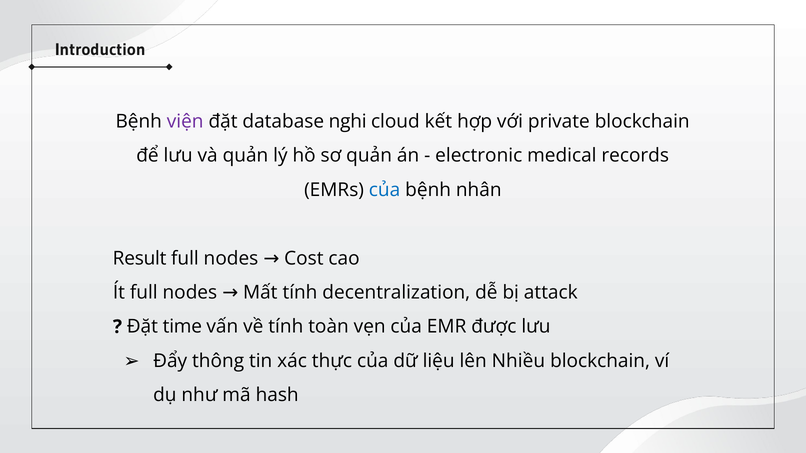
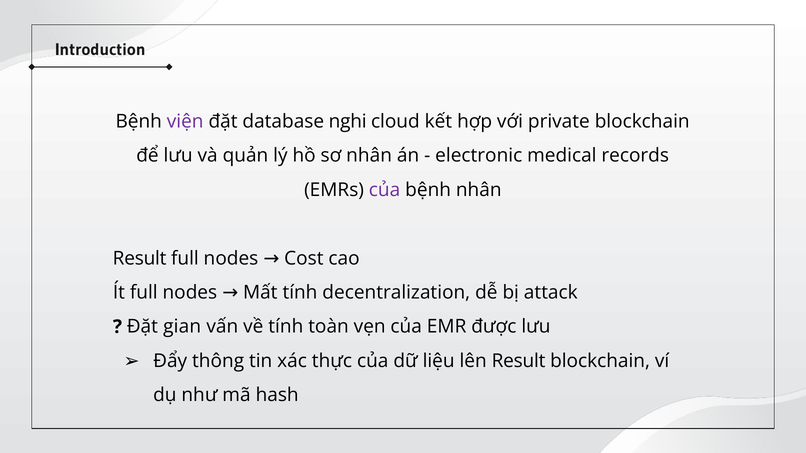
sơ quản: quản -> nhân (369, 156)
của colour: blue -> purple (385, 190)
time: time -> gian (182, 327)
lên Nhiều: Nhiều -> Result (519, 361)
